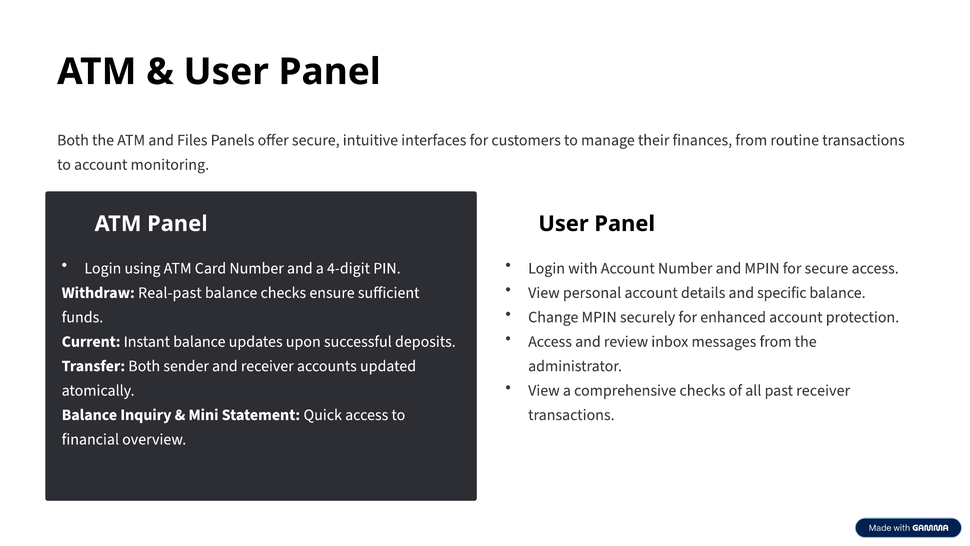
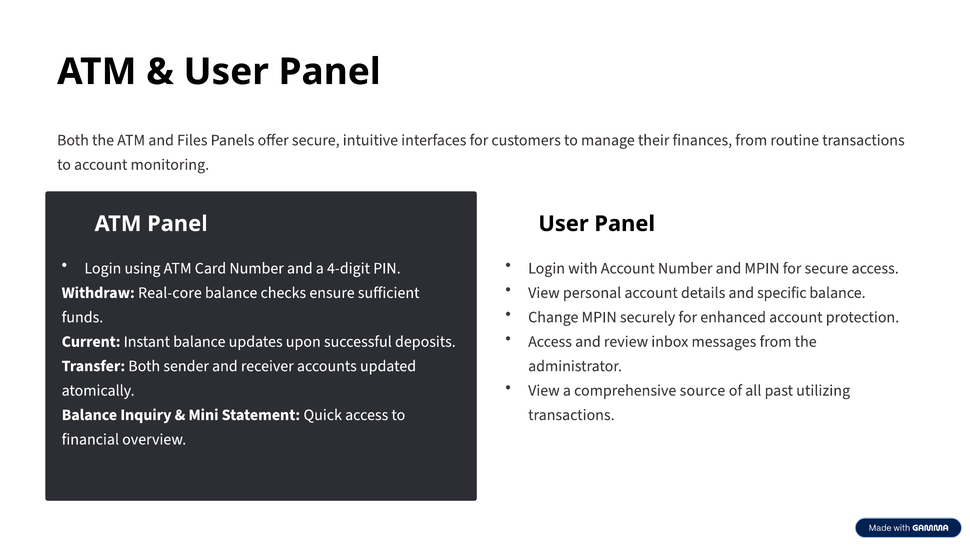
Real-past: Real-past -> Real-core (170, 292)
comprehensive checks: checks -> source (702, 390)
past receiver: receiver -> utilizing (823, 390)
